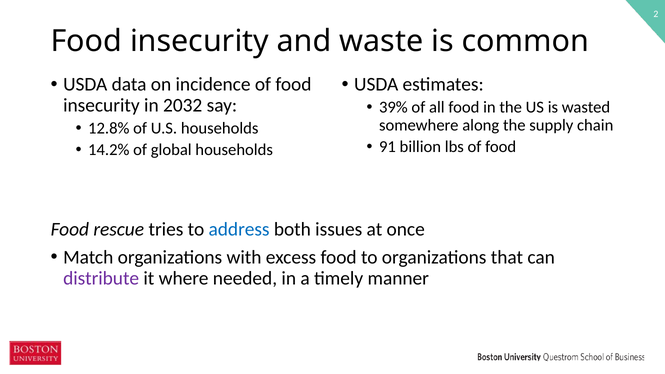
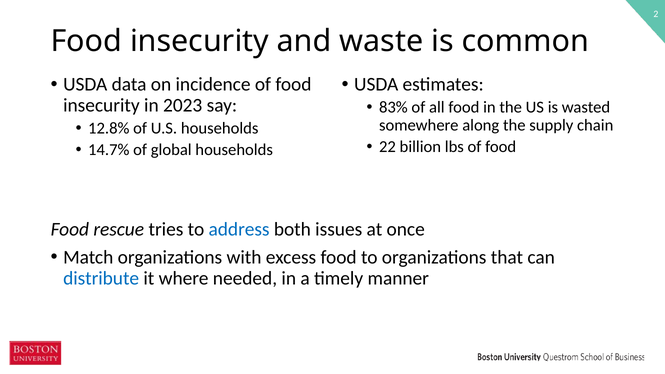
2032: 2032 -> 2023 (183, 105)
39%: 39% -> 83% (393, 107)
91: 91 -> 22 (387, 147)
14.2%: 14.2% -> 14.7% (109, 150)
distribute colour: purple -> blue (101, 278)
